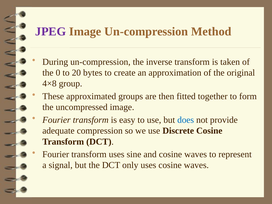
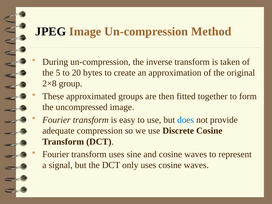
JPEG colour: purple -> black (51, 31)
0: 0 -> 5 (58, 73)
4×8: 4×8 -> 2×8 (49, 84)
